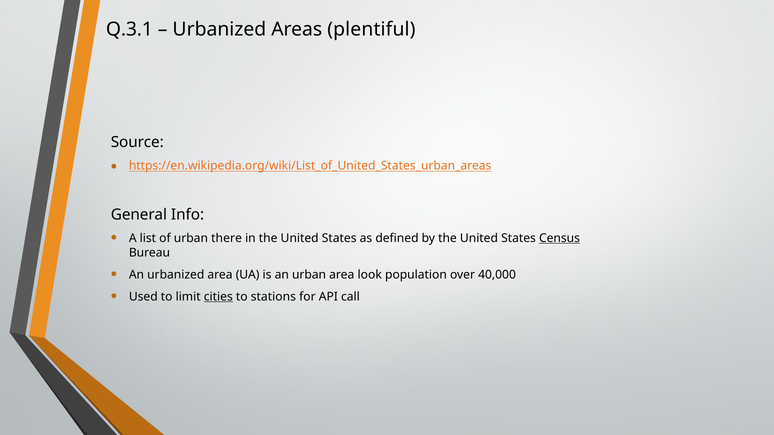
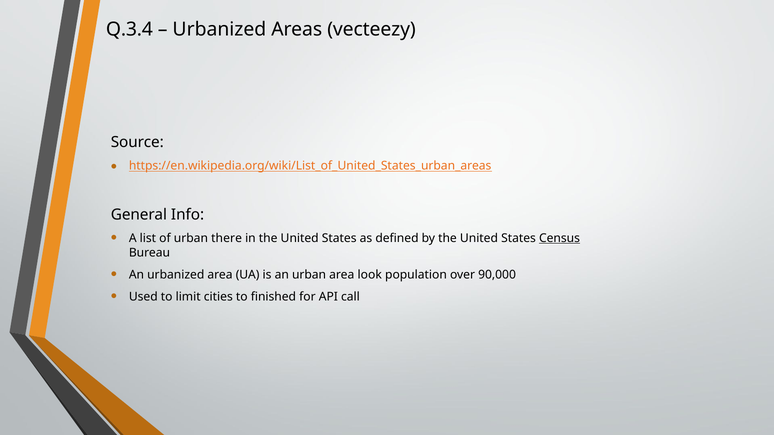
Q.3.1: Q.3.1 -> Q.3.4 (129, 29)
plentiful: plentiful -> vecteezy (372, 29)
40,000: 40,000 -> 90,000 (497, 275)
cities underline: present -> none (218, 297)
stations: stations -> finished (273, 297)
